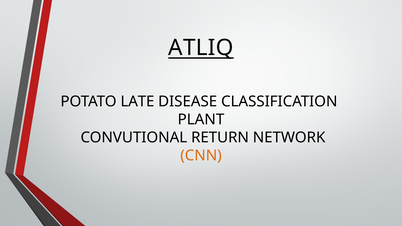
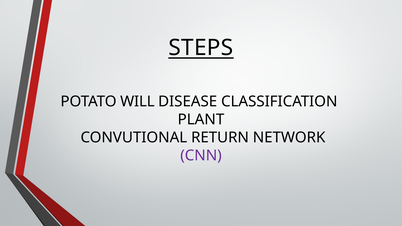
ATLIQ: ATLIQ -> STEPS (201, 48)
LATE: LATE -> WILL (137, 101)
CNN colour: orange -> purple (201, 156)
